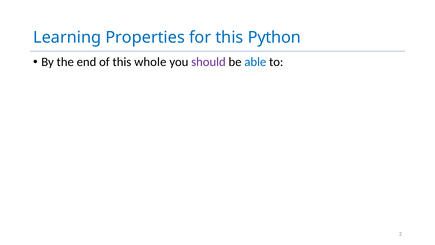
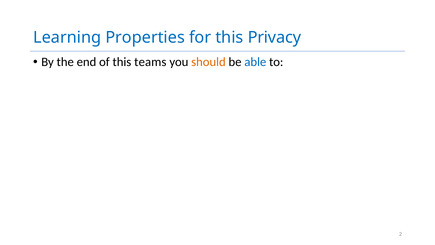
Python: Python -> Privacy (274, 37)
whole: whole -> teams (150, 62)
should colour: purple -> orange (208, 62)
